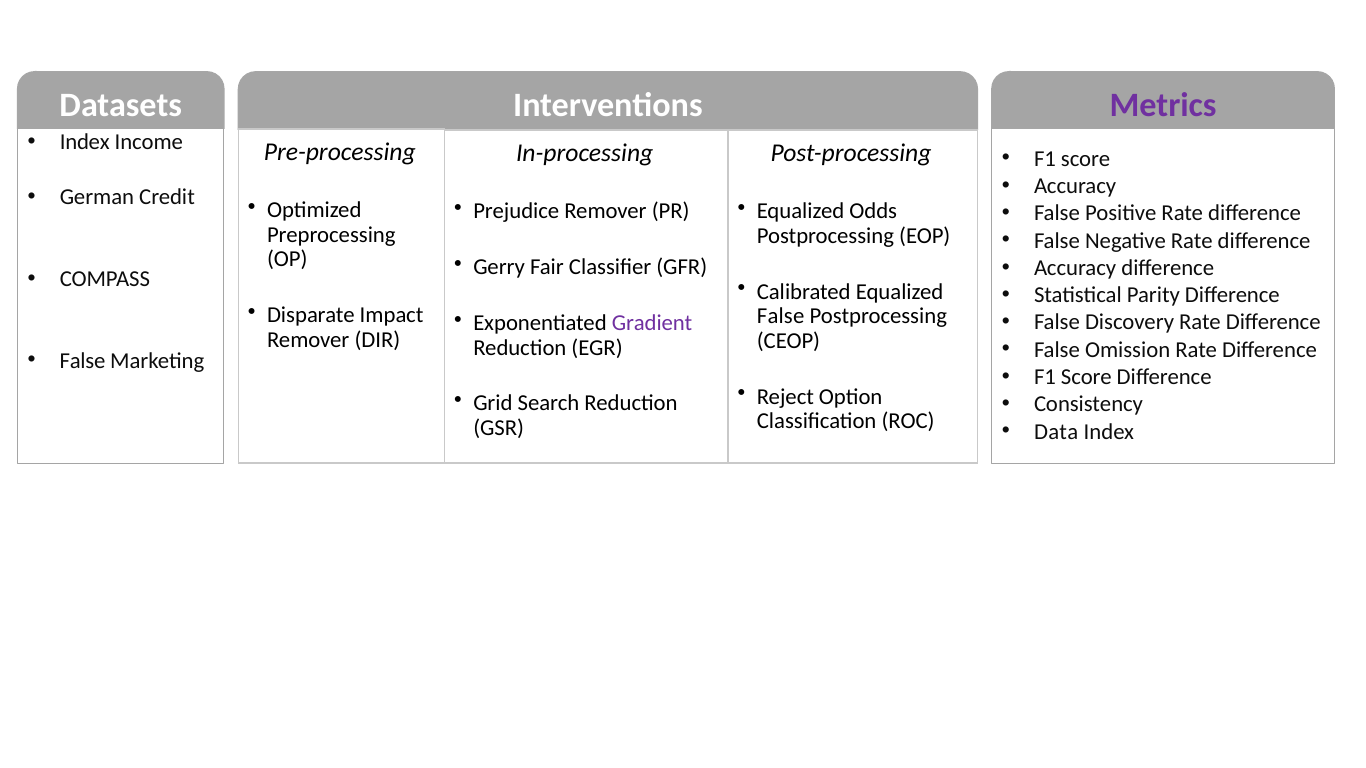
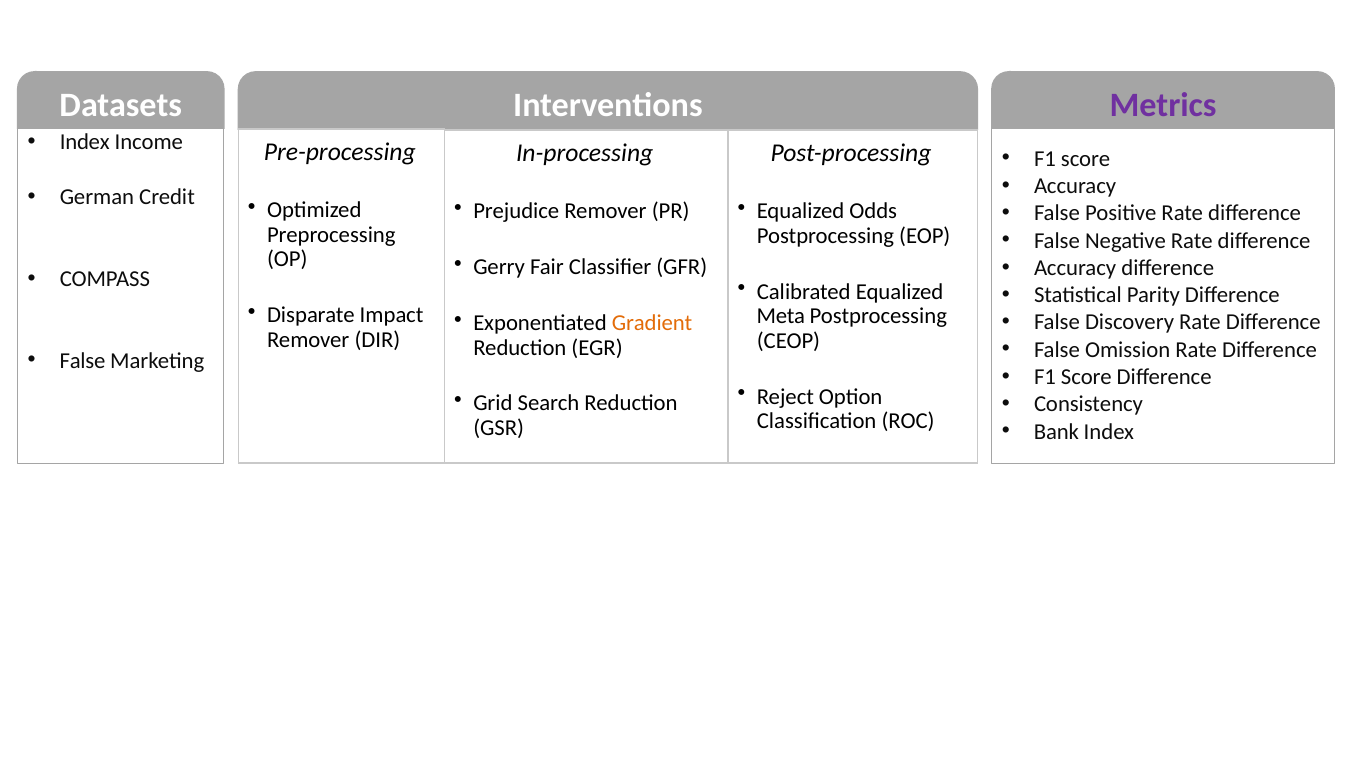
False: False -> Meta (781, 316)
Gradient colour: purple -> orange (652, 323)
Data: Data -> Bank (1056, 432)
